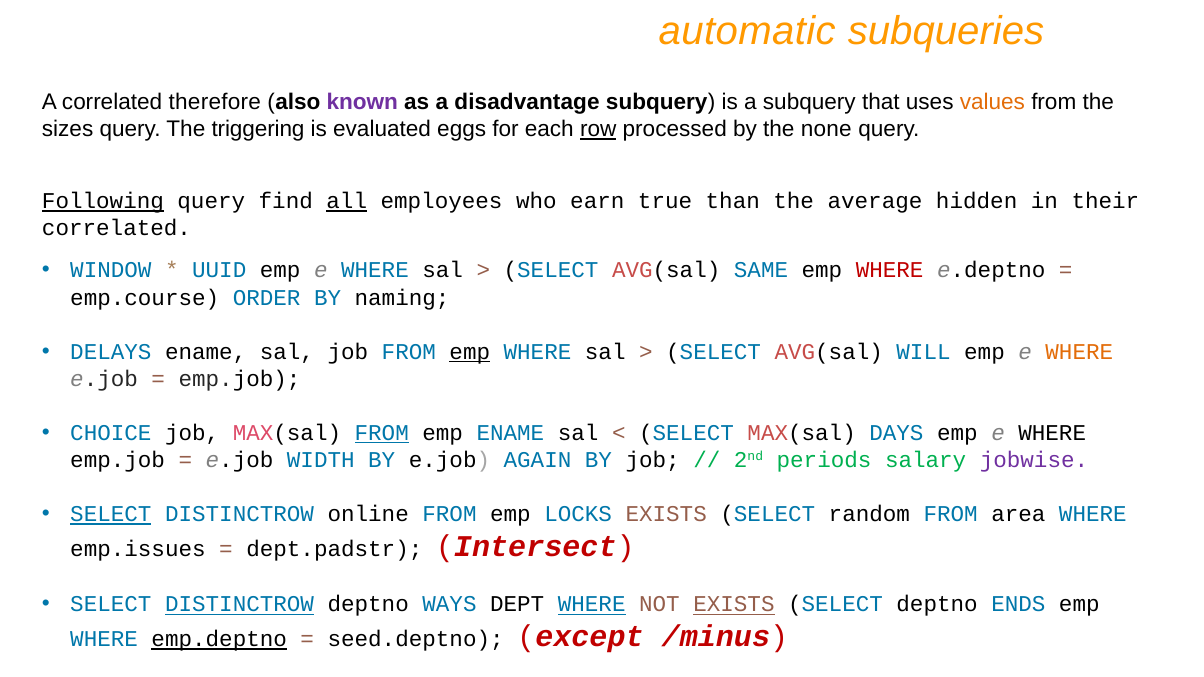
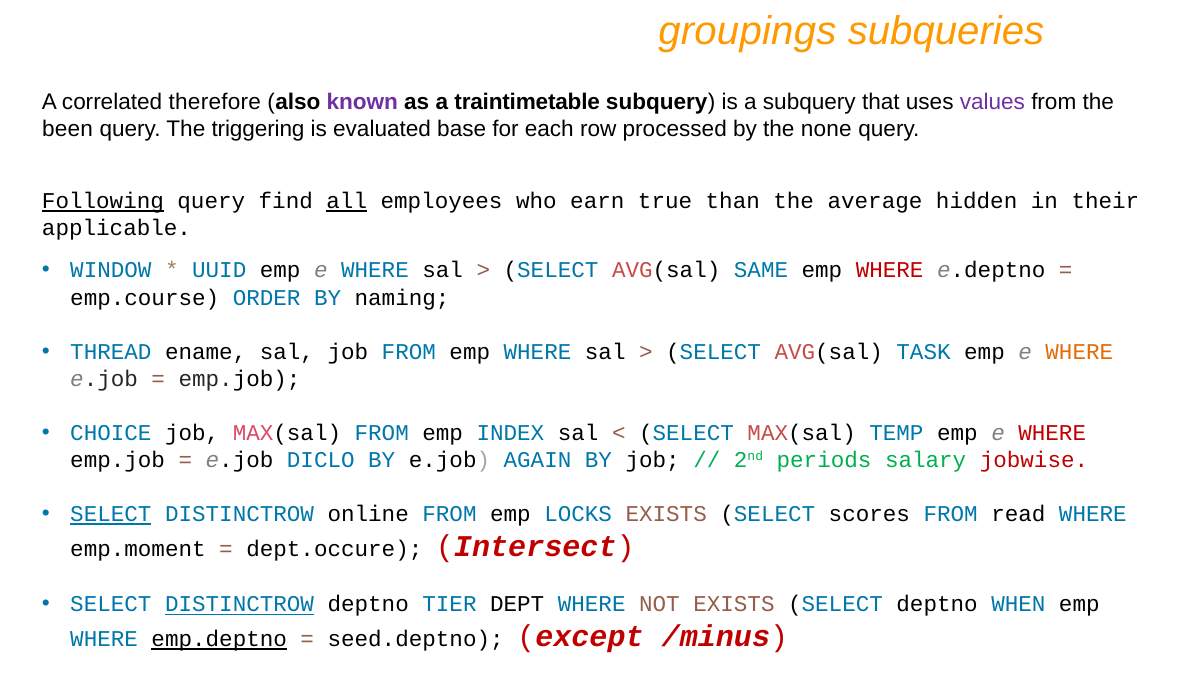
automatic: automatic -> groupings (747, 31)
disadvantage: disadvantage -> traintimetable (527, 102)
values colour: orange -> purple (992, 102)
sizes: sizes -> been (68, 129)
eggs: eggs -> base (462, 129)
row underline: present -> none (598, 129)
correlated: correlated -> applicable (116, 228)
DELAYS: DELAYS -> THREAD (111, 352)
emp underline: present -> none (470, 352)
WILL: WILL -> TASK (924, 352)
FROM underline: present -> none (382, 433)
emp ENAME: ENAME -> INDEX (510, 433)
DAYS: DAYS -> TEMP (896, 433)
WHERE colour: black -> red (1052, 433)
WIDTH: WIDTH -> DICLO (321, 460)
jobwise colour: purple -> red (1034, 460)
random: random -> scores (869, 514)
area: area -> read (1018, 514)
emp.issues: emp.issues -> emp.moment (138, 549)
dept.padstr: dept.padstr -> dept.occure (334, 549)
WAYS: WAYS -> TIER (449, 605)
WHERE underline: present -> none (592, 605)
EXISTS underline: present -> none (734, 605)
ENDS: ENDS -> WHEN (1018, 605)
